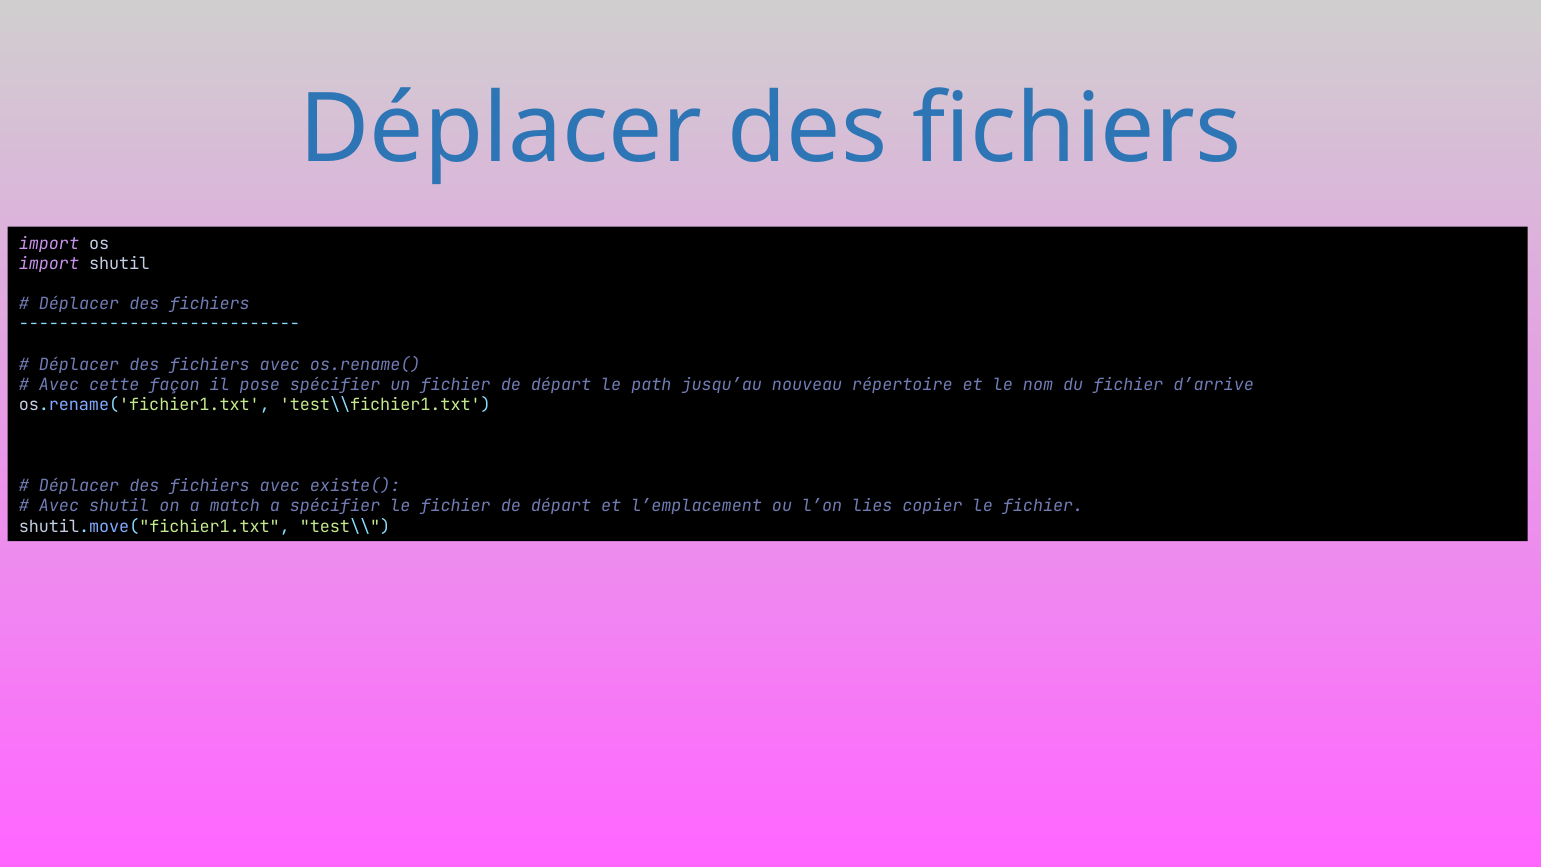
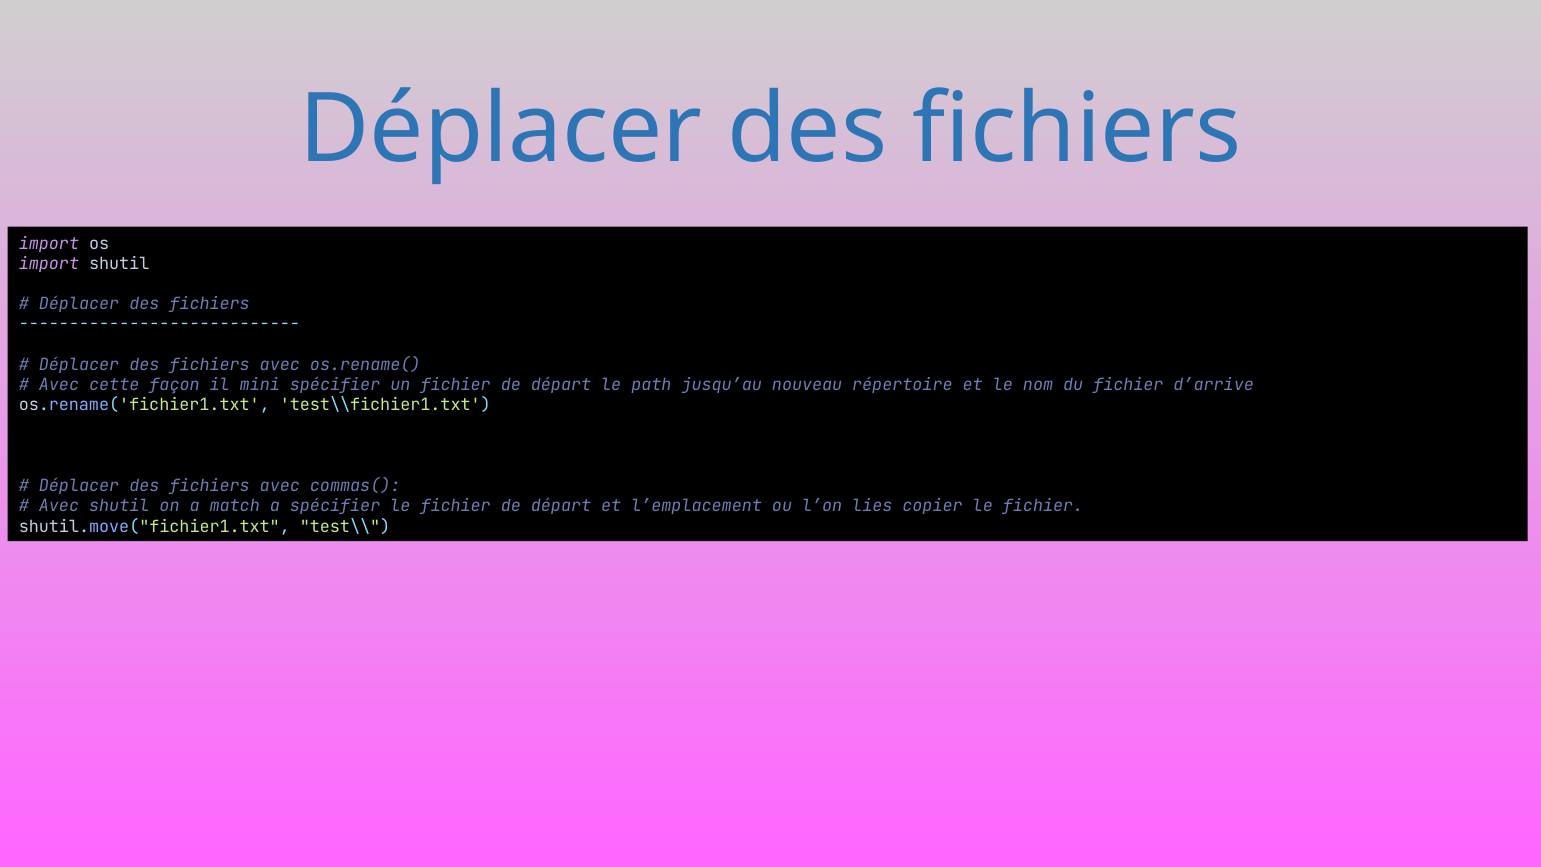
pose: pose -> mini (260, 385)
existe(: existe( -> commas( (355, 486)
